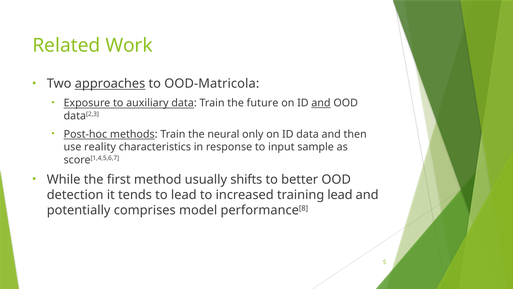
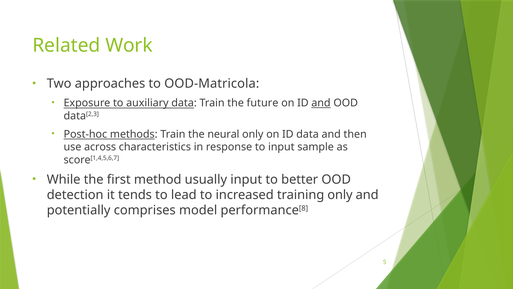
approaches underline: present -> none (110, 84)
reality: reality -> across (100, 147)
usually shifts: shifts -> input (246, 179)
training lead: lead -> only (340, 195)
